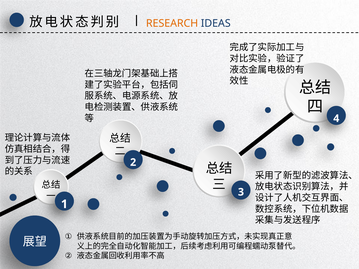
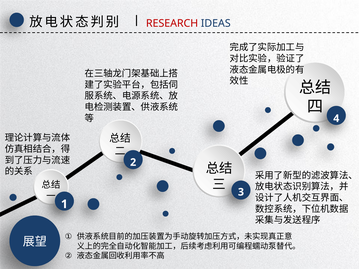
RESEARCH colour: orange -> red (172, 23)
